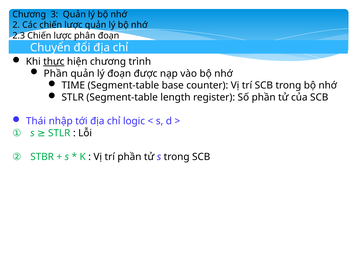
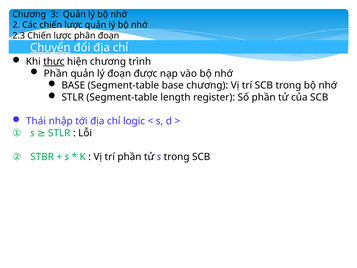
Chuyển underline: none -> present (50, 48)
TIME: TIME -> BASE (73, 85)
base counter: counter -> chương (207, 85)
